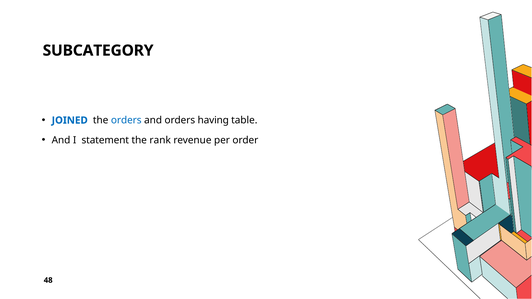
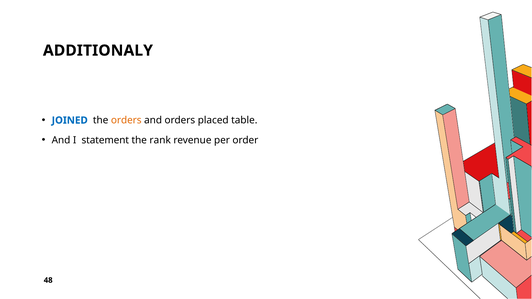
SUBCATEGORY: SUBCATEGORY -> ADDITIONALY (98, 51)
orders colour: blue -> orange (126, 120)
having: having -> placed (213, 120)
